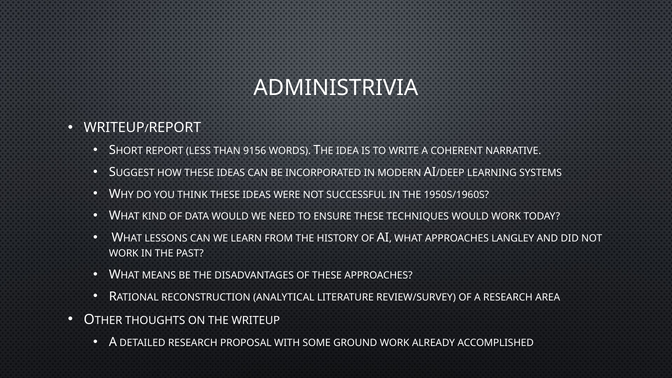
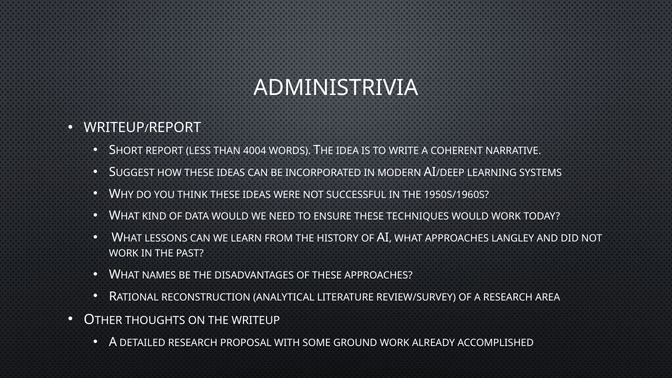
9156: 9156 -> 4004 (255, 151)
MEANS: MEANS -> NAMES (159, 275)
